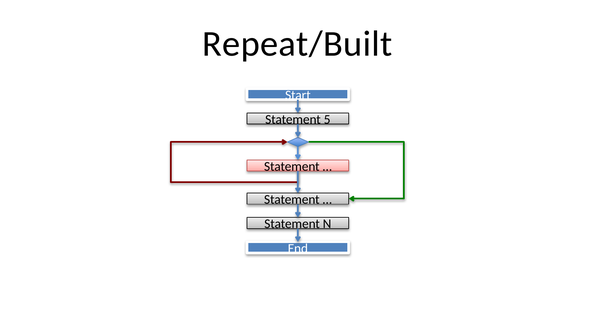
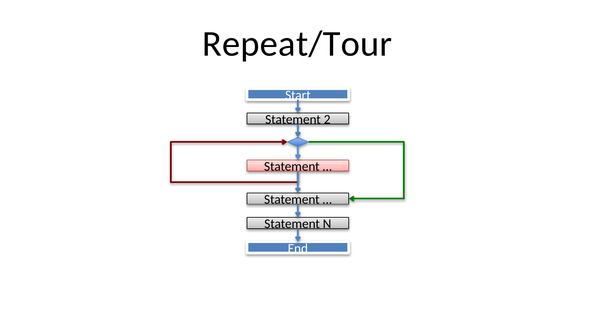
Repeat/Built: Repeat/Built -> Repeat/Tour (297, 44)
5: 5 -> 2 (327, 119)
